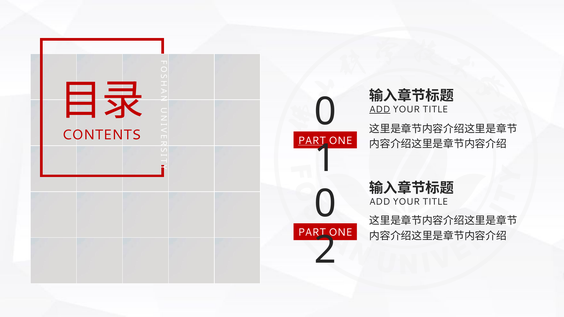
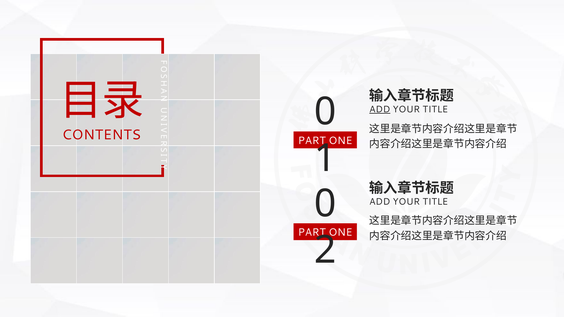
PART underline: present -> none (312, 141)
